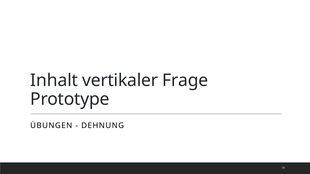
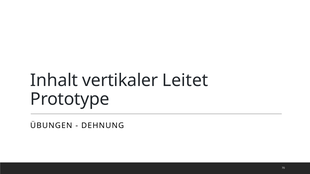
Frage: Frage -> Leitet (185, 80)
